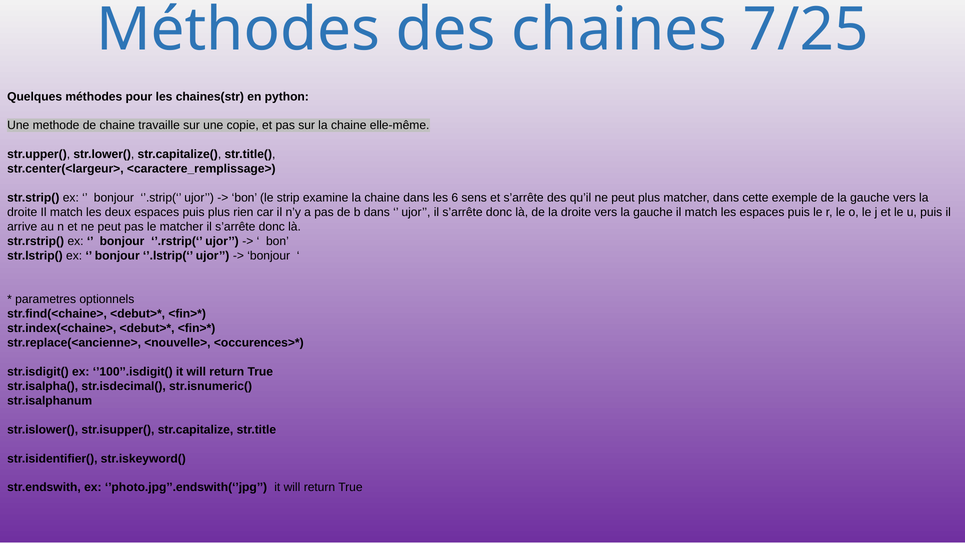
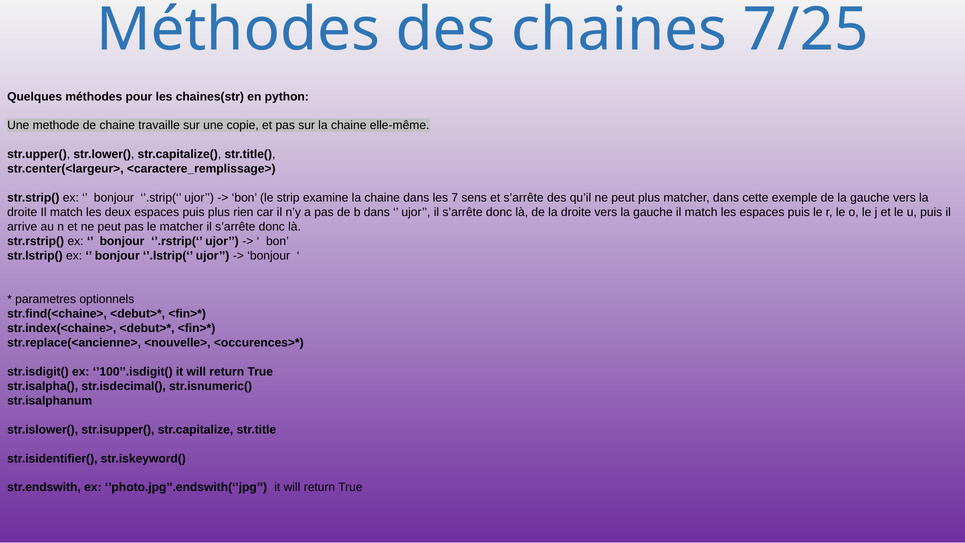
6: 6 -> 7 (455, 198)
